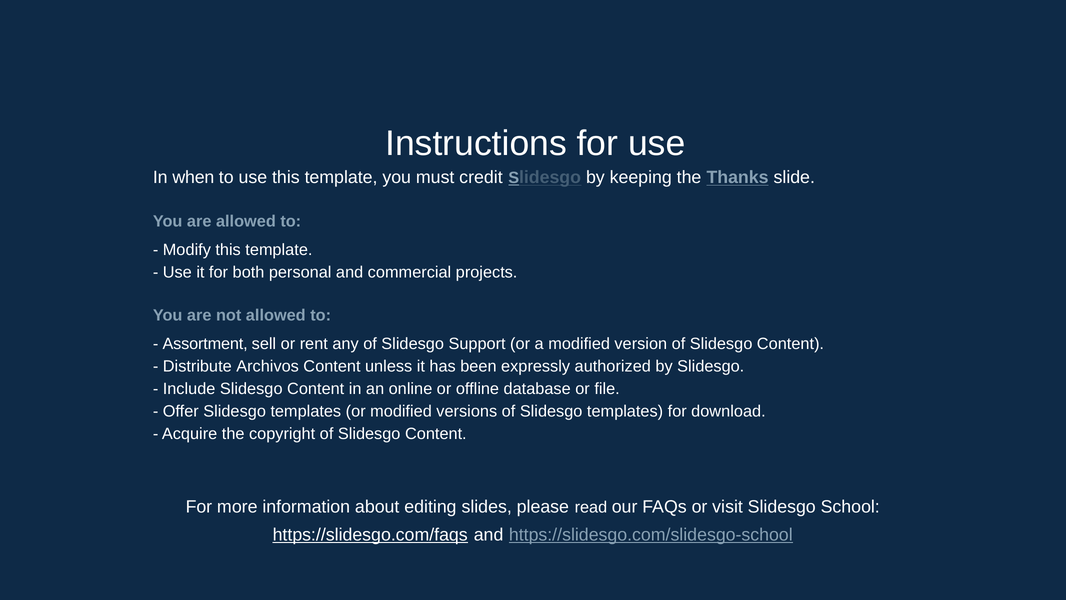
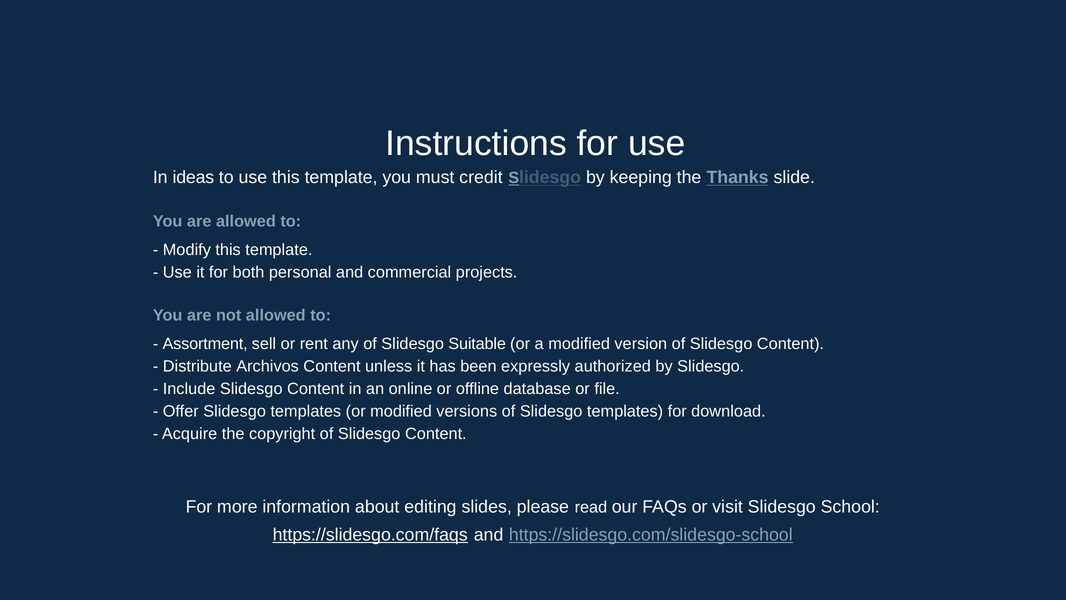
when: when -> ideas (193, 177)
Support: Support -> Suitable (477, 344)
